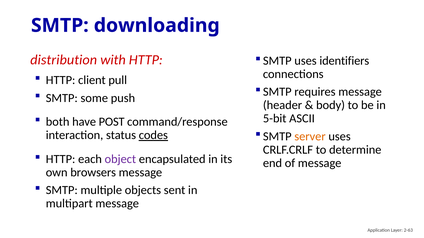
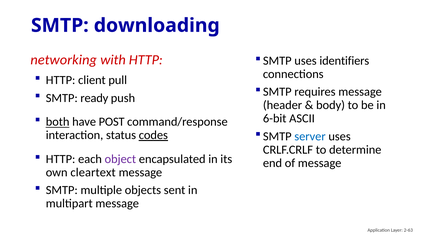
distribution: distribution -> networking (64, 60)
some: some -> ready (94, 98)
5-bit: 5-bit -> 6-bit (275, 119)
both underline: none -> present (58, 122)
server colour: orange -> blue (310, 137)
browsers: browsers -> cleartext (93, 173)
